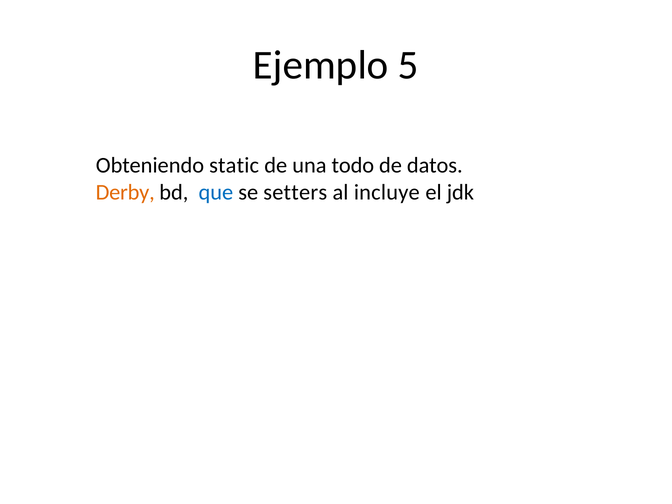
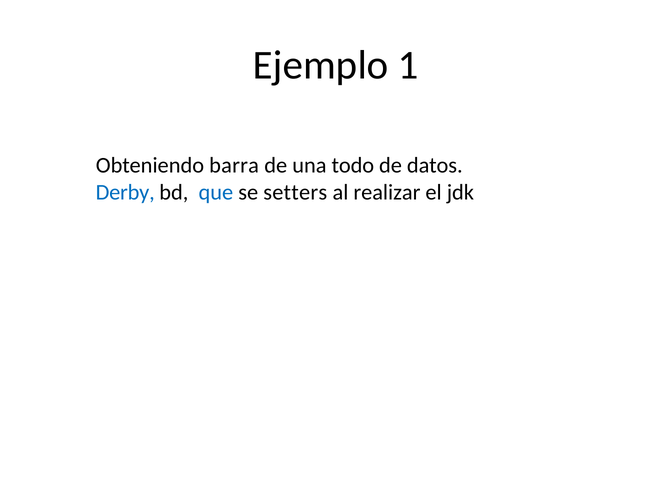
5: 5 -> 1 (408, 65)
static: static -> barra (234, 165)
Derby colour: orange -> blue (125, 192)
incluye: incluye -> realizar (387, 192)
